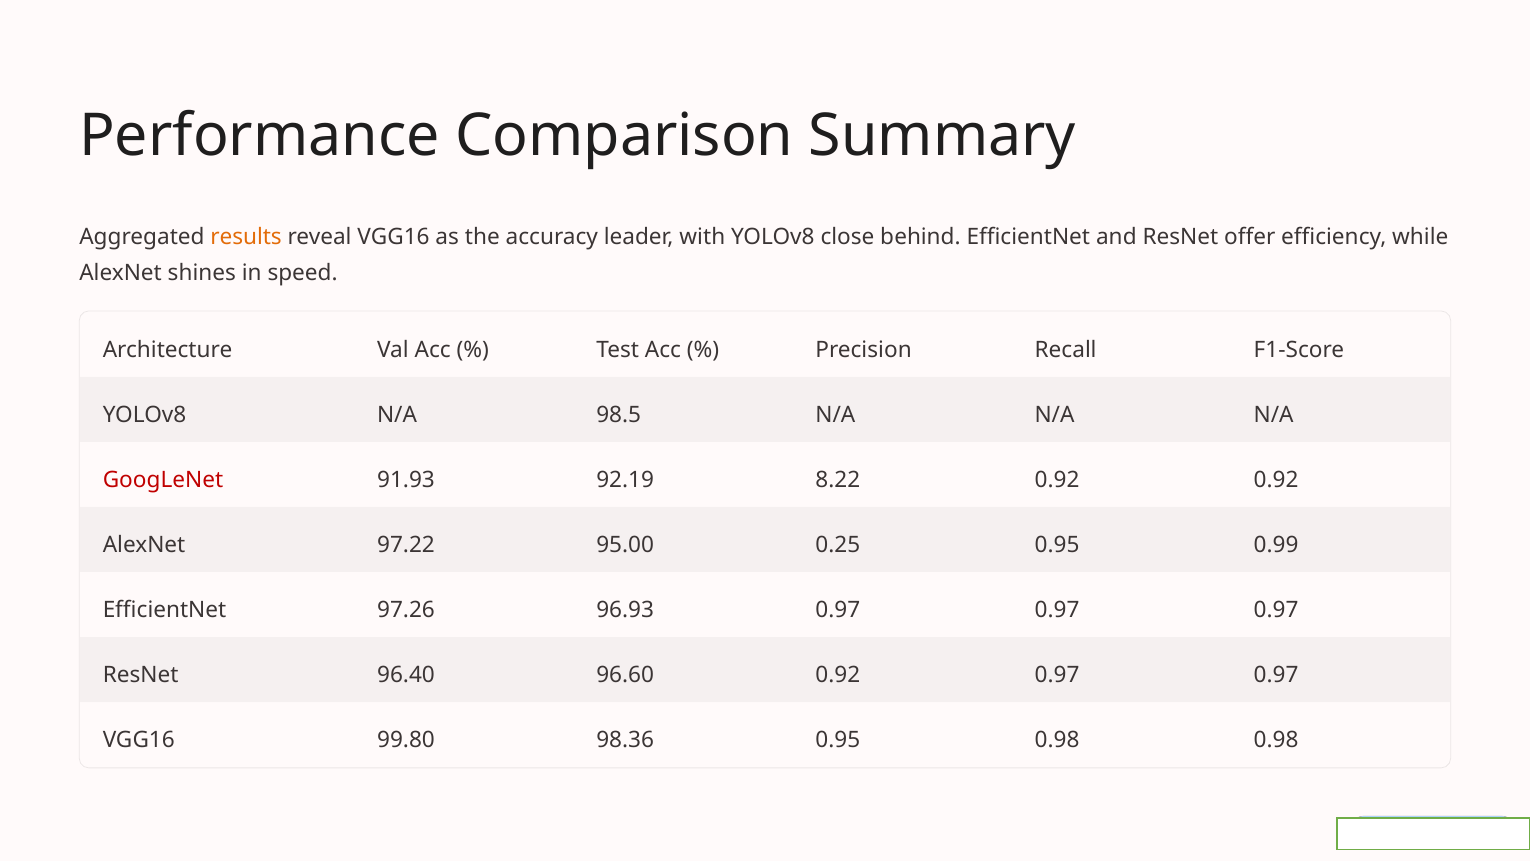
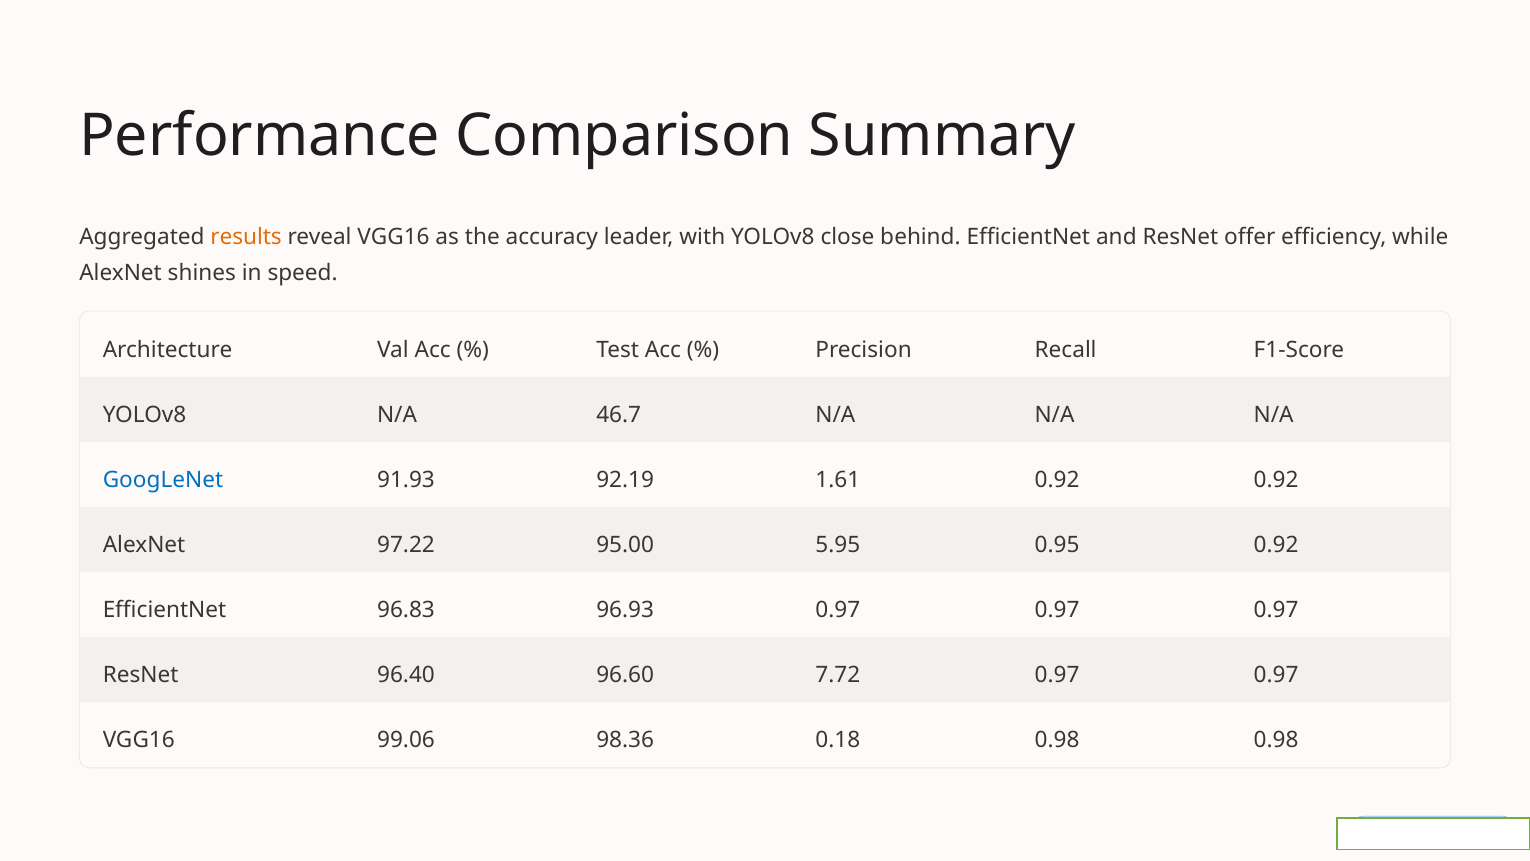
98.5: 98.5 -> 46.7 (619, 415)
GoogLeNet colour: red -> blue (163, 480)
8.22: 8.22 -> 1.61 (838, 480)
0.25: 0.25 -> 5.95 (838, 545)
0.95 0.99: 0.99 -> 0.92 (1276, 545)
97.26: 97.26 -> 96.83 (406, 610)
96.60 0.92: 0.92 -> 7.72 (838, 675)
99.80: 99.80 -> 99.06 (406, 740)
98.36 0.95: 0.95 -> 0.18 (838, 740)
